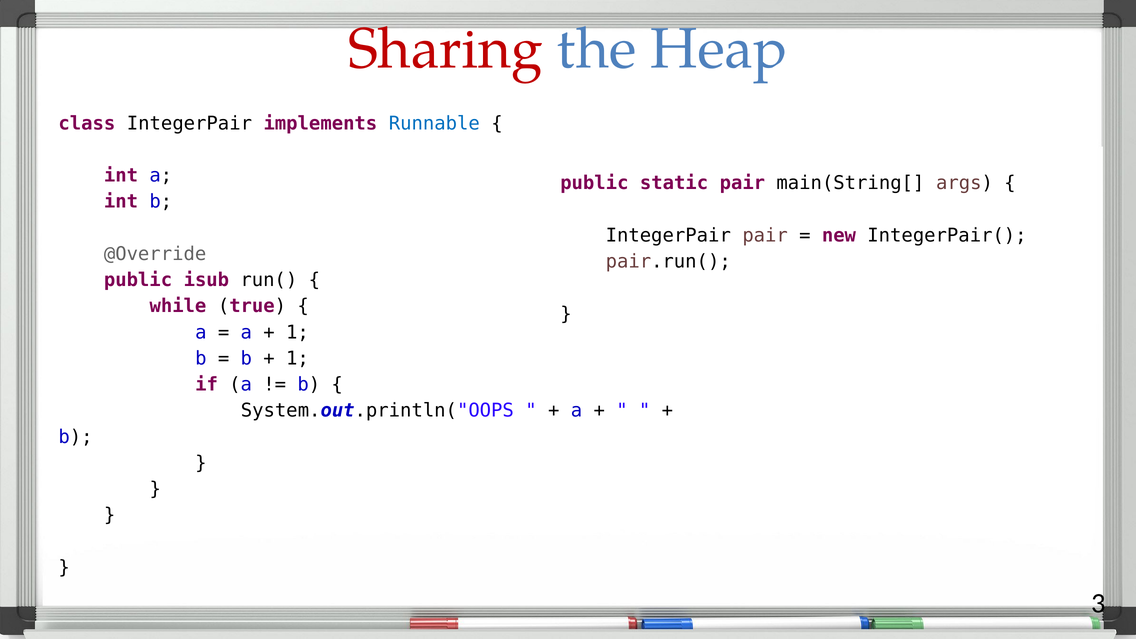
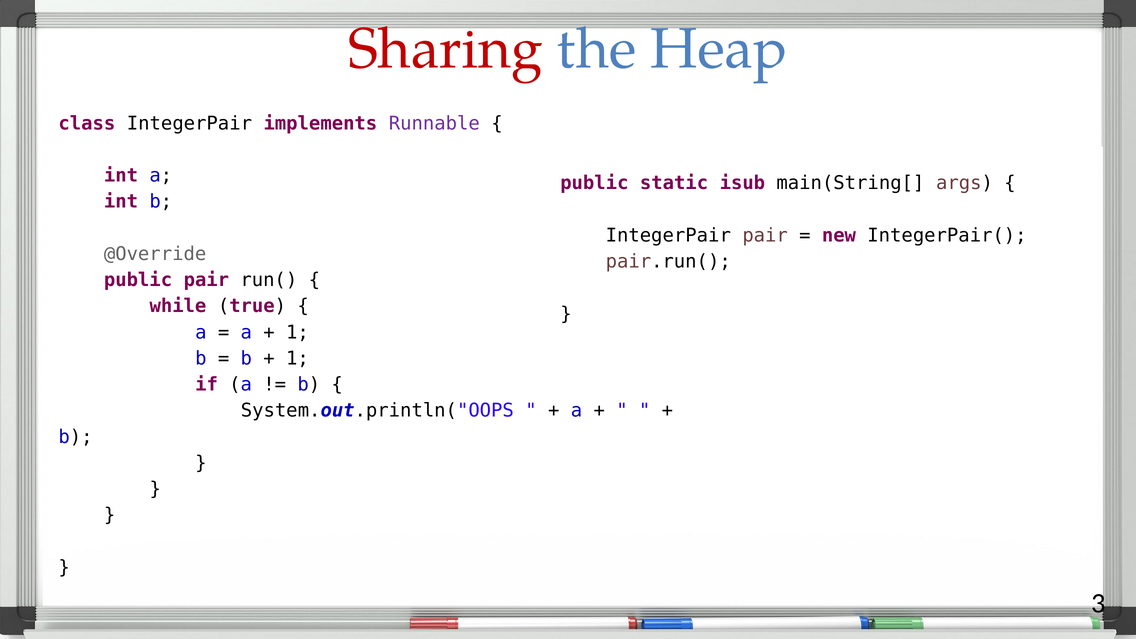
Runnable colour: blue -> purple (434, 123)
static pair: pair -> isub (742, 183)
public isub: isub -> pair (206, 280)
